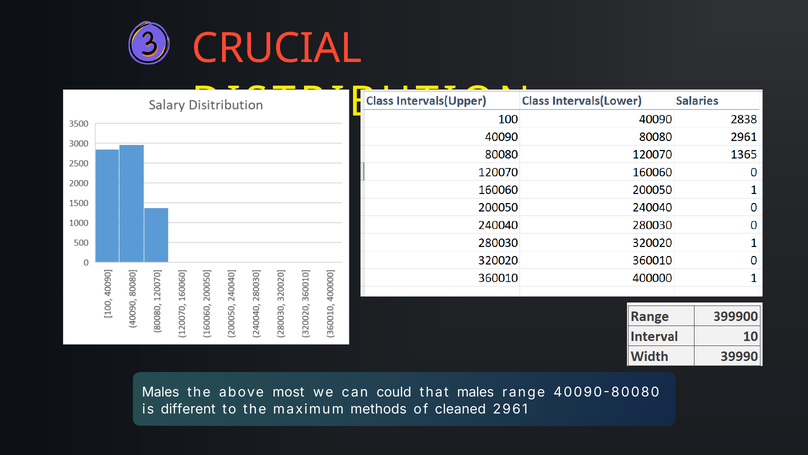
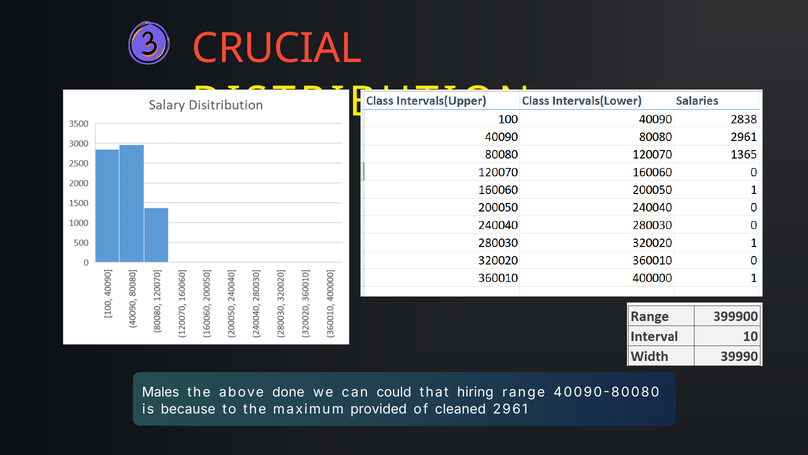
most: most -> done (288, 392)
that males: males -> hiring (475, 392)
different: different -> because (188, 409)
methods: methods -> provided (379, 409)
